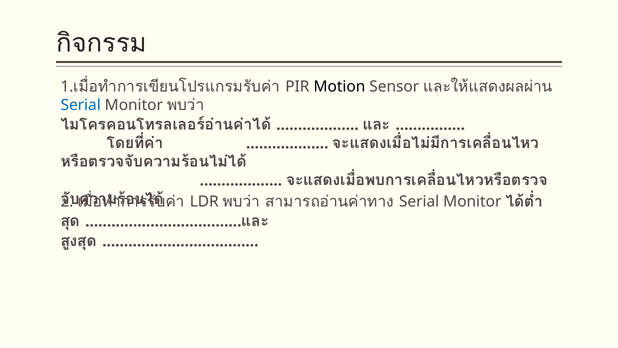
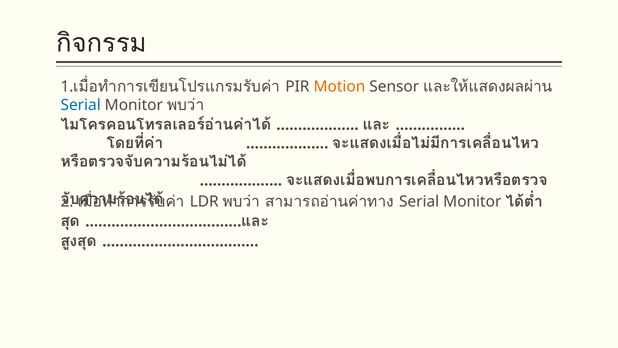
Motion colour: black -> orange (339, 87)
